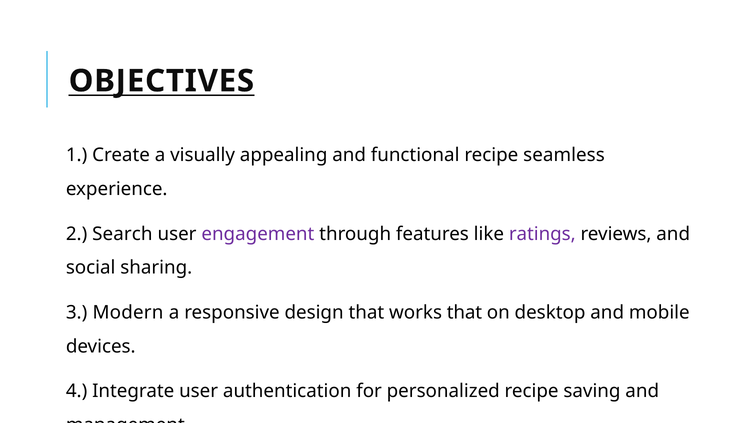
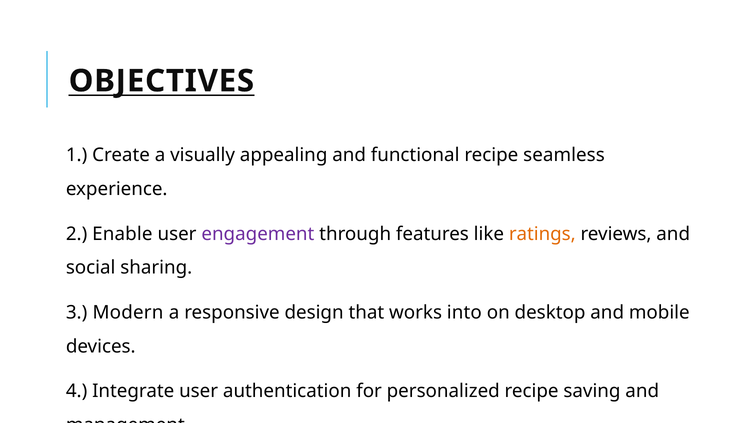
Search: Search -> Enable (122, 234)
ratings colour: purple -> orange (542, 234)
works that: that -> into (464, 312)
